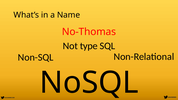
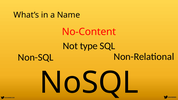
No-Thomas: No-Thomas -> No-Content (89, 32)
